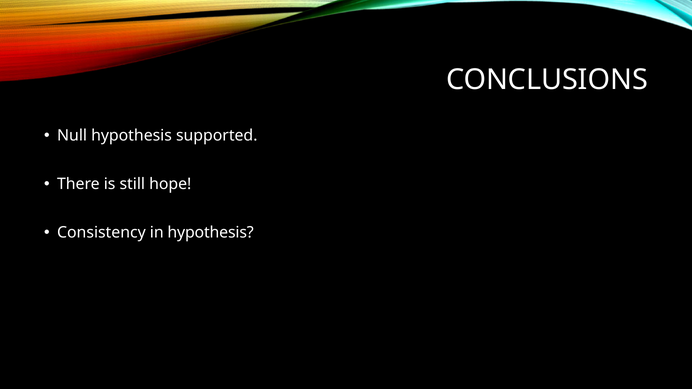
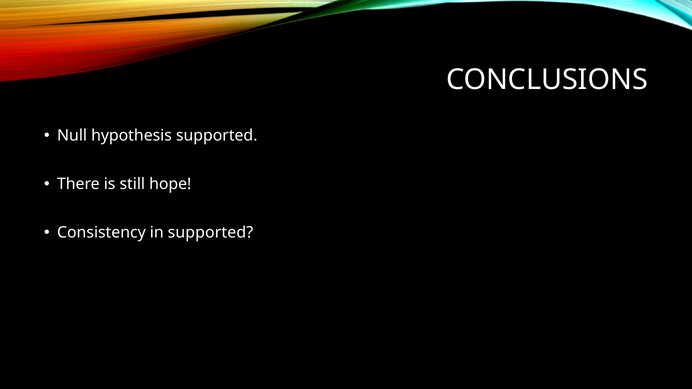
in hypothesis: hypothesis -> supported (210, 233)
